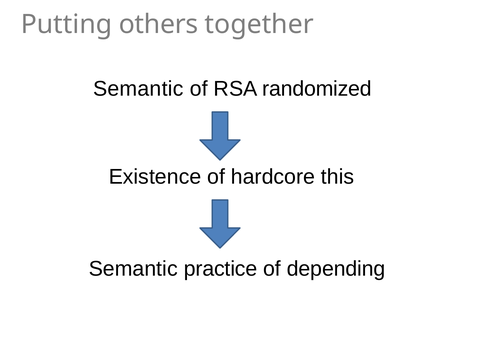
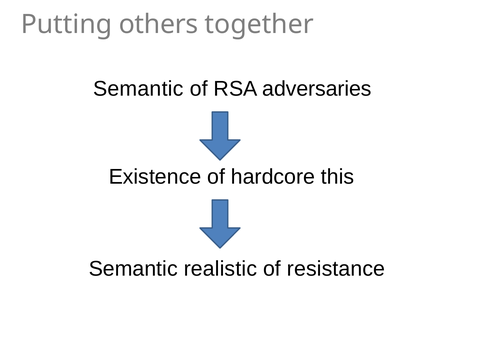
randomized: randomized -> adversaries (317, 89)
practice: practice -> realistic (220, 269)
depending: depending -> resistance (336, 269)
